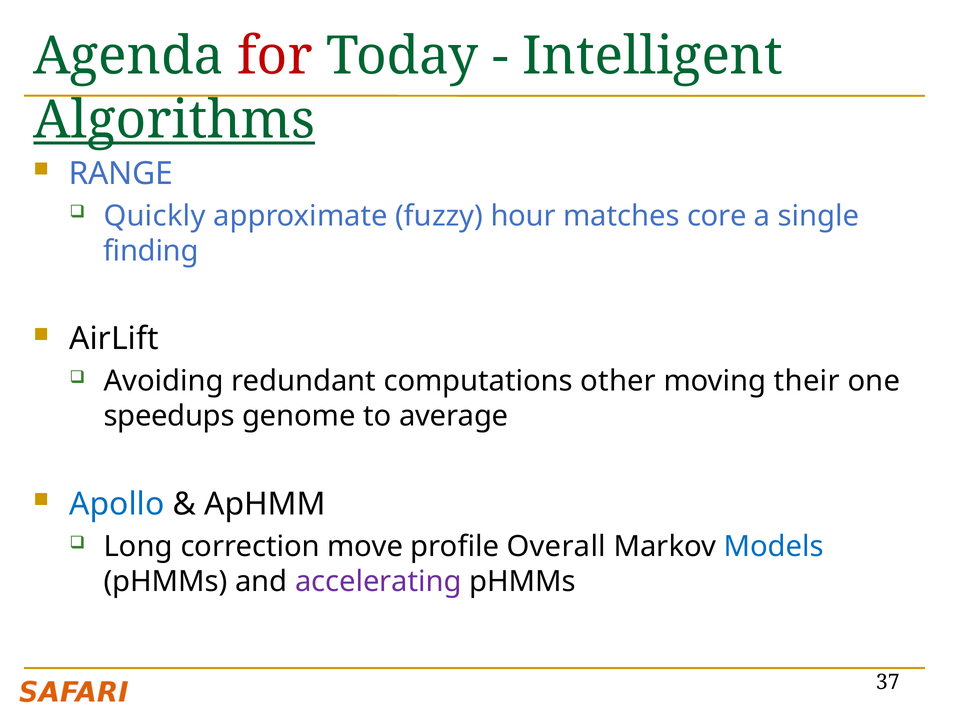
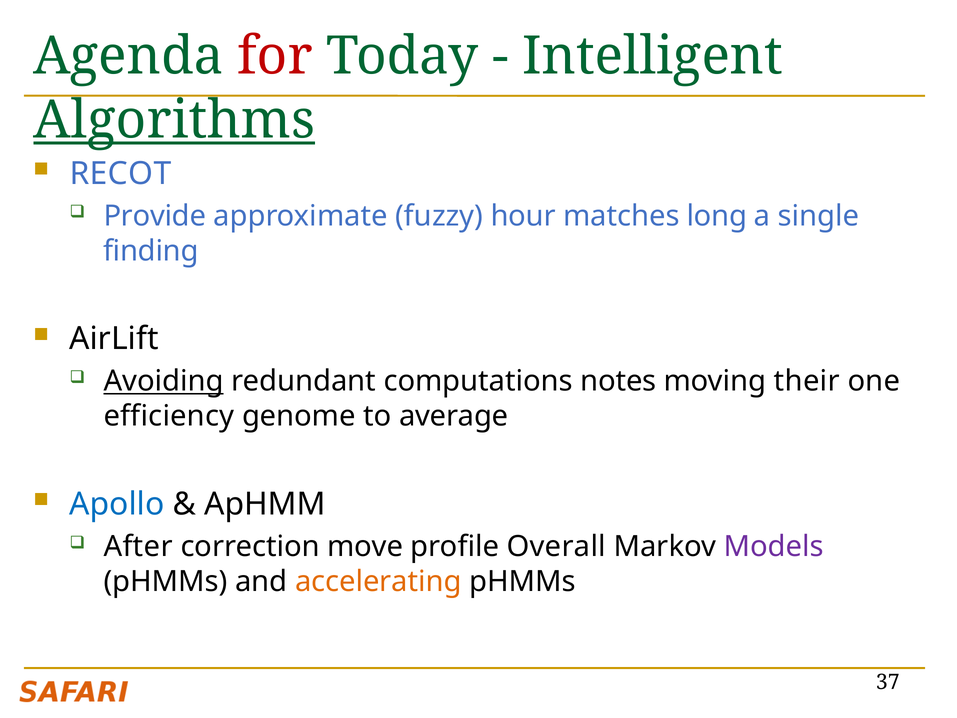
RANGE: RANGE -> RECOT (121, 173)
Quickly: Quickly -> Provide (155, 216)
core: core -> long (717, 216)
Avoiding underline: none -> present (164, 381)
other: other -> notes (618, 381)
speedups: speedups -> efficiency (169, 416)
Long: Long -> After (138, 546)
Models colour: blue -> purple (774, 546)
accelerating colour: purple -> orange (378, 581)
